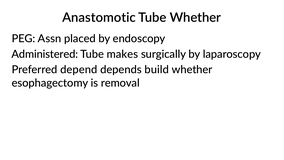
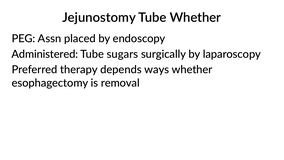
Anastomotic: Anastomotic -> Jejunostomy (99, 18)
makes: makes -> sugars (122, 54)
depend: depend -> therapy (79, 70)
build: build -> ways (157, 70)
